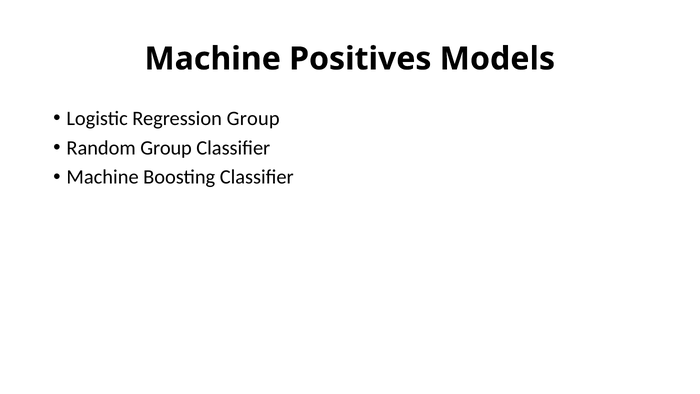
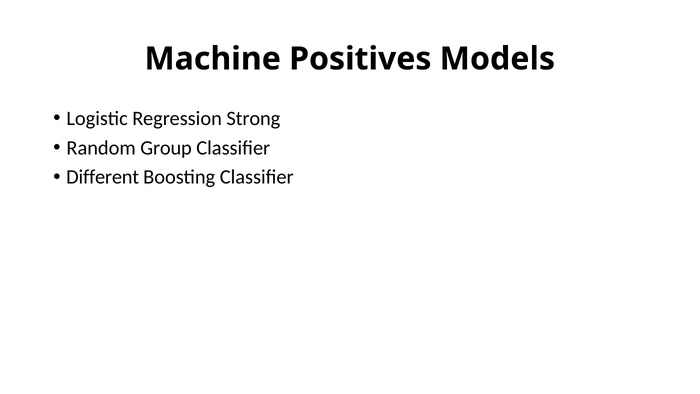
Regression Group: Group -> Strong (253, 118)
Machine: Machine -> Different (103, 177)
